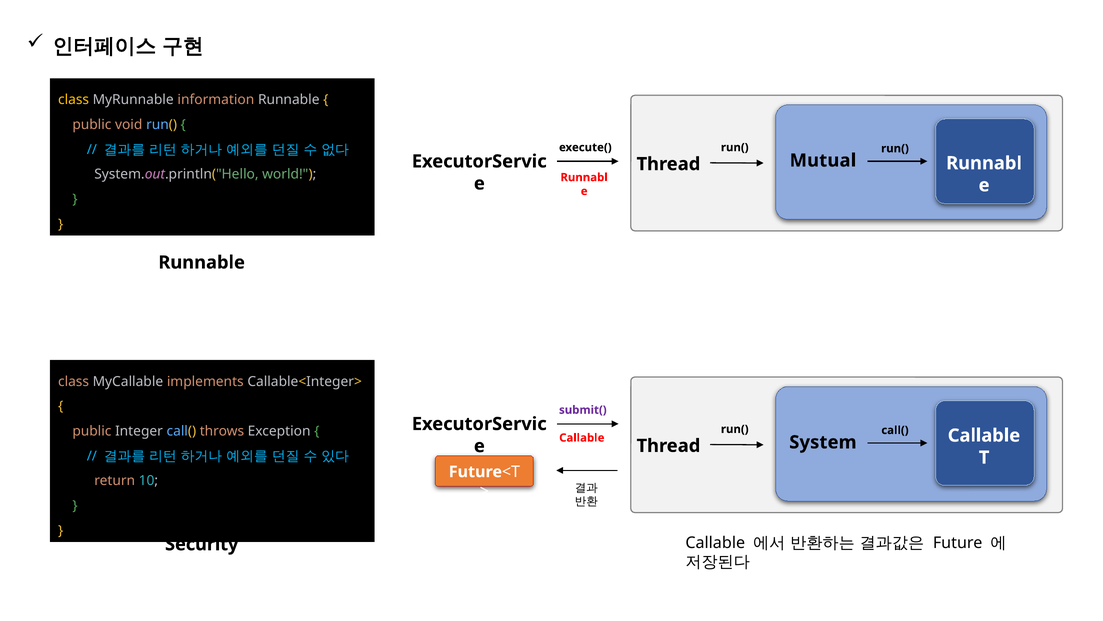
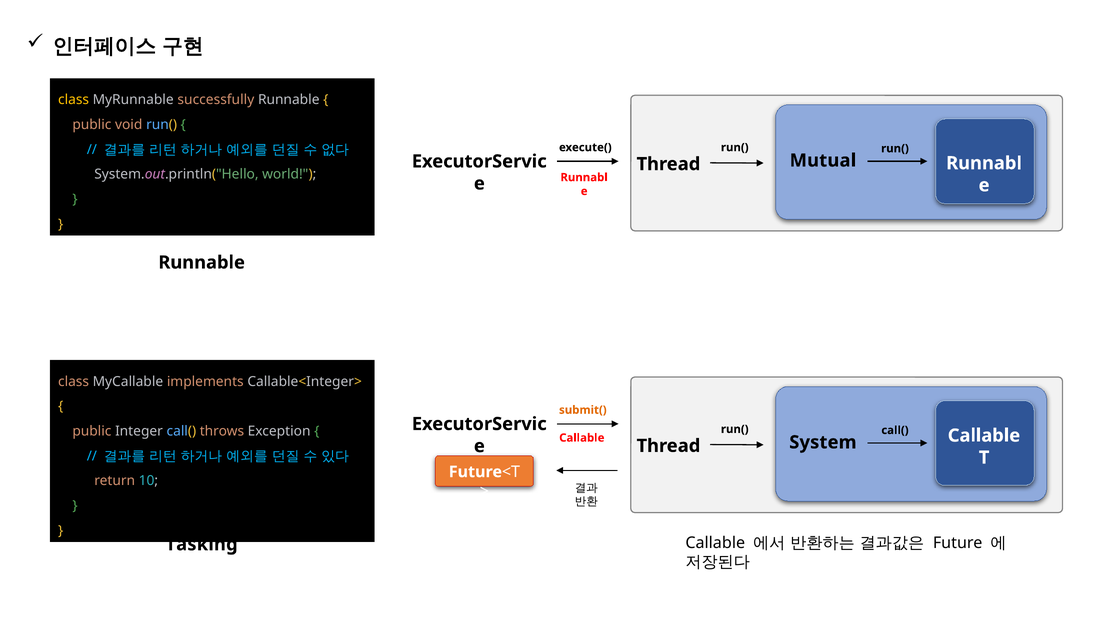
information: information -> successfully (216, 100)
submit( colour: purple -> orange (583, 410)
Security: Security -> Tasking (202, 544)
